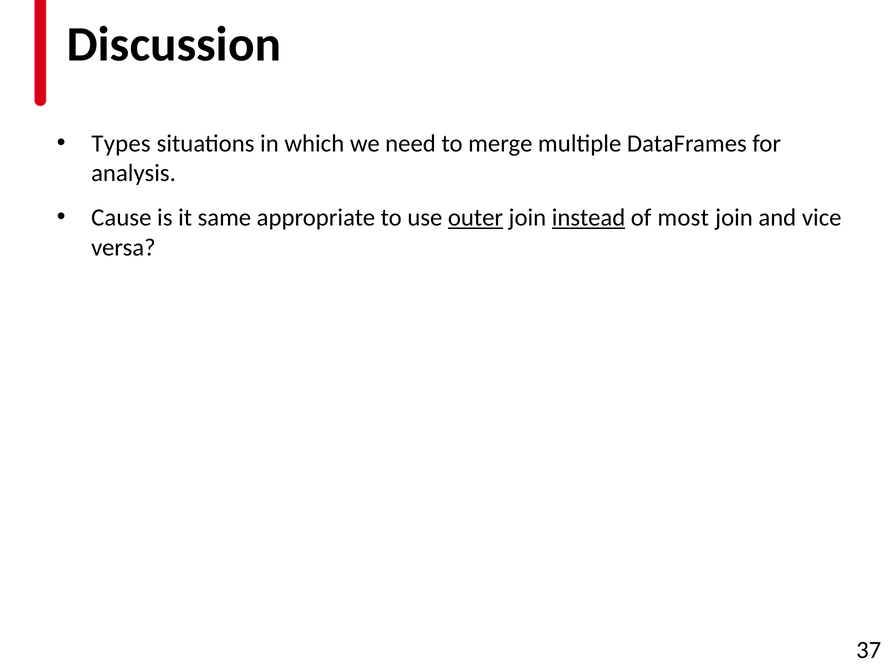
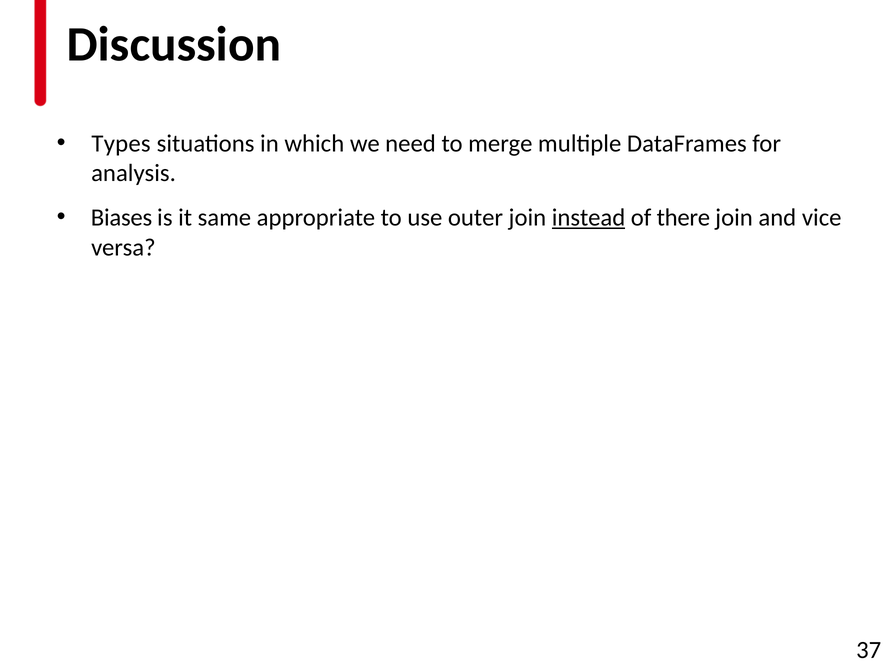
Cause: Cause -> Biases (122, 217)
outer underline: present -> none (476, 217)
most: most -> there (683, 217)
